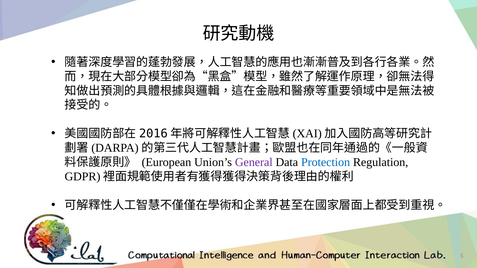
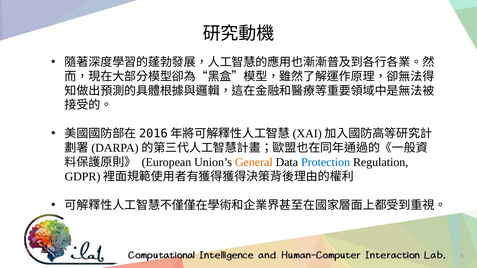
General colour: purple -> orange (254, 162)
